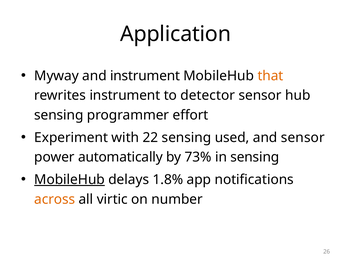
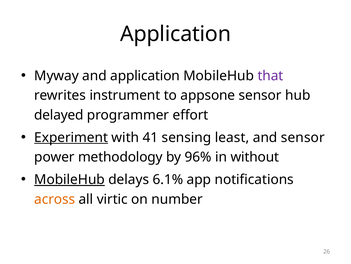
and instrument: instrument -> application (145, 76)
that colour: orange -> purple (270, 76)
detector: detector -> appsone (208, 95)
sensing: sensing -> delayed (59, 115)
Experiment underline: none -> present (71, 137)
22: 22 -> 41 (150, 137)
used: used -> least (232, 137)
automatically: automatically -> methodology (120, 157)
73%: 73% -> 96% (198, 157)
in sensing: sensing -> without (255, 157)
1.8%: 1.8% -> 6.1% (168, 179)
